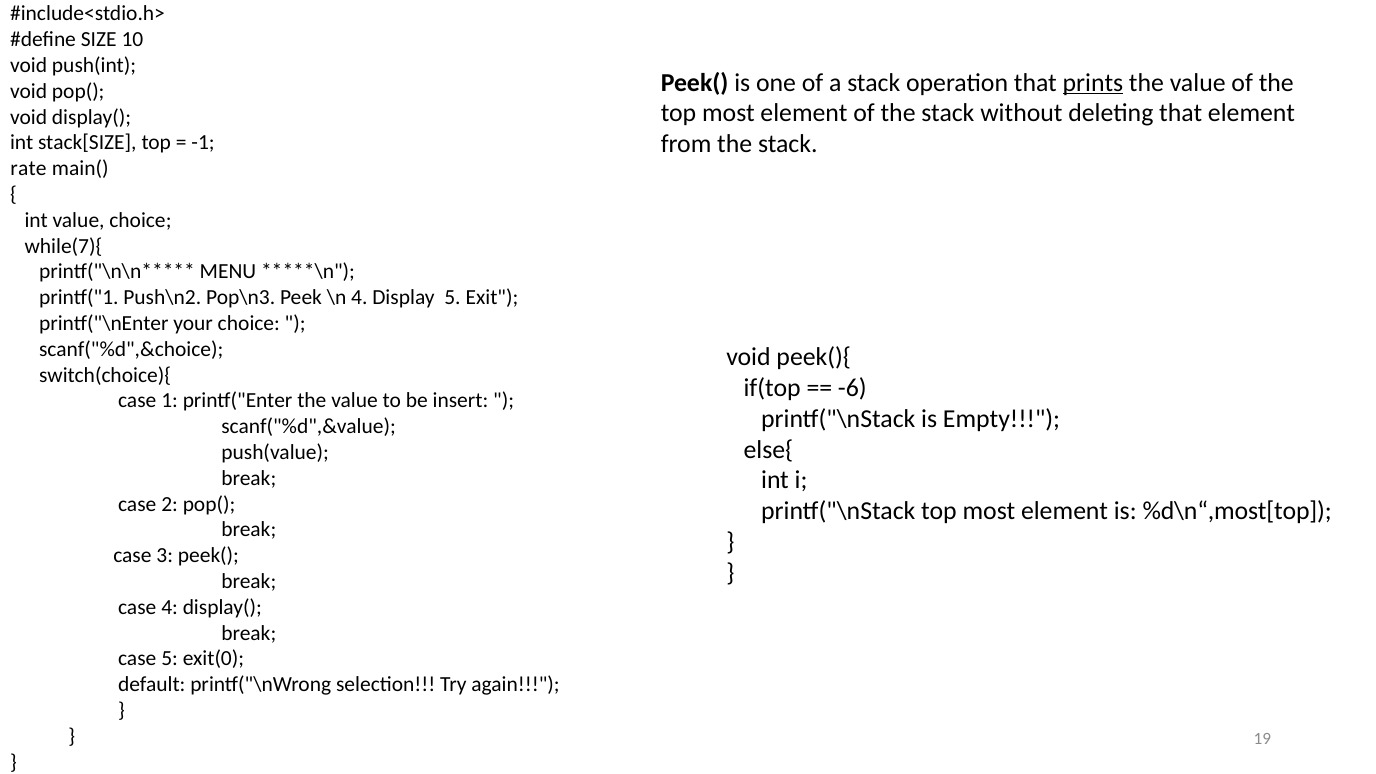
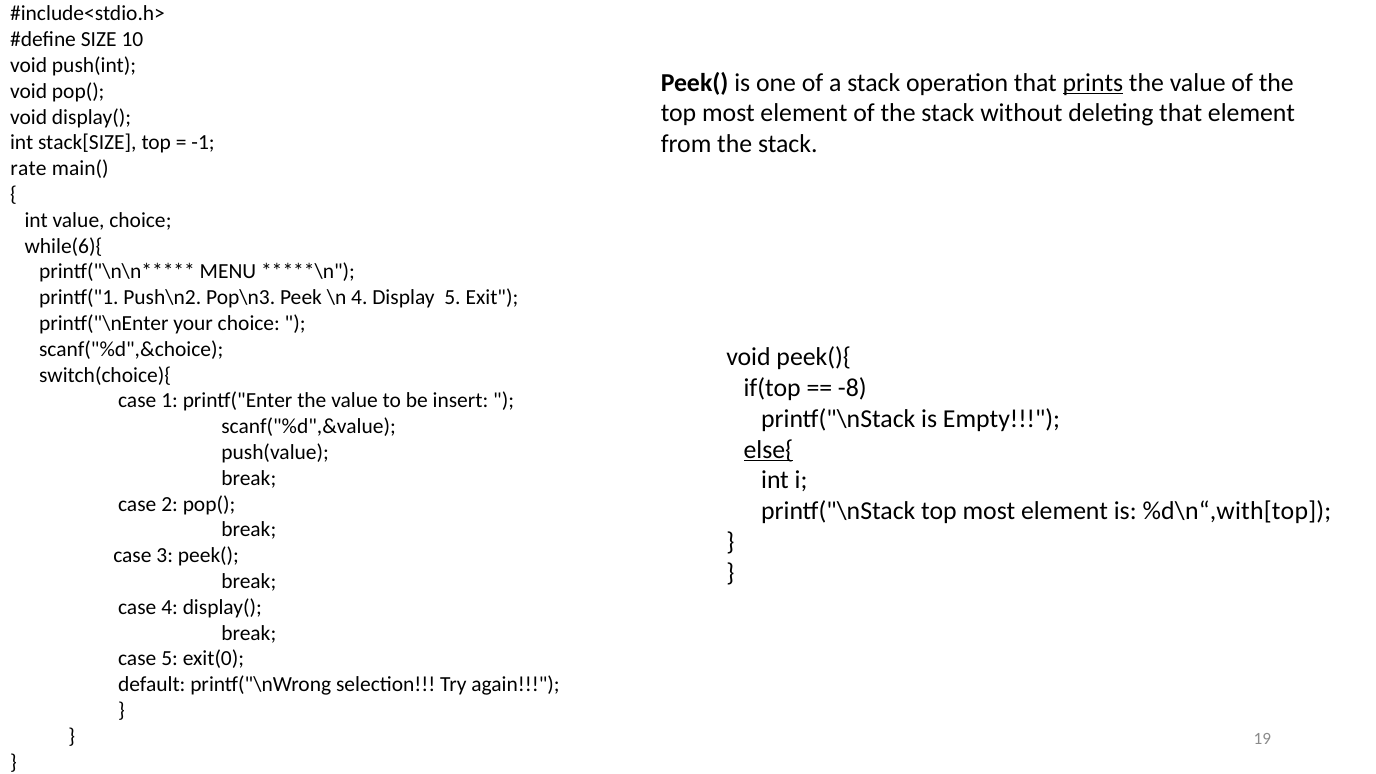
while(7){: while(7){ -> while(6){ (63, 246)
-6: -6 -> -8 (852, 388)
else{ underline: none -> present (768, 450)
%d\n“,most[top: %d\n“,most[top -> %d\n“,with[top (1237, 511)
